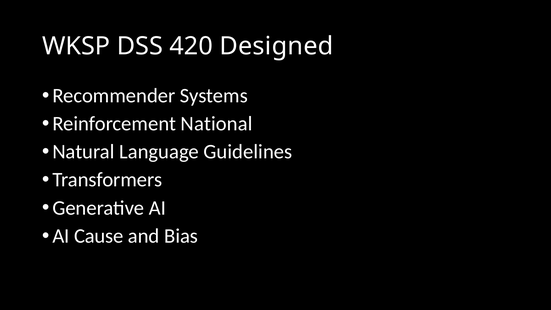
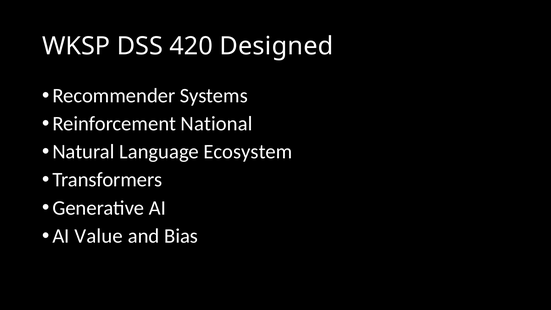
Guidelines: Guidelines -> Ecosystem (248, 152)
Cause: Cause -> Value (99, 236)
